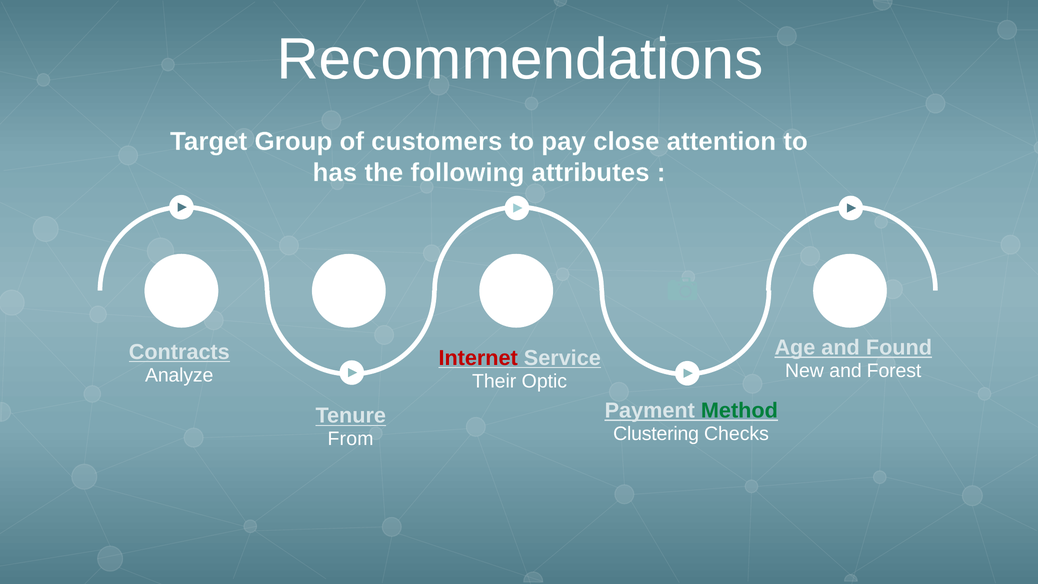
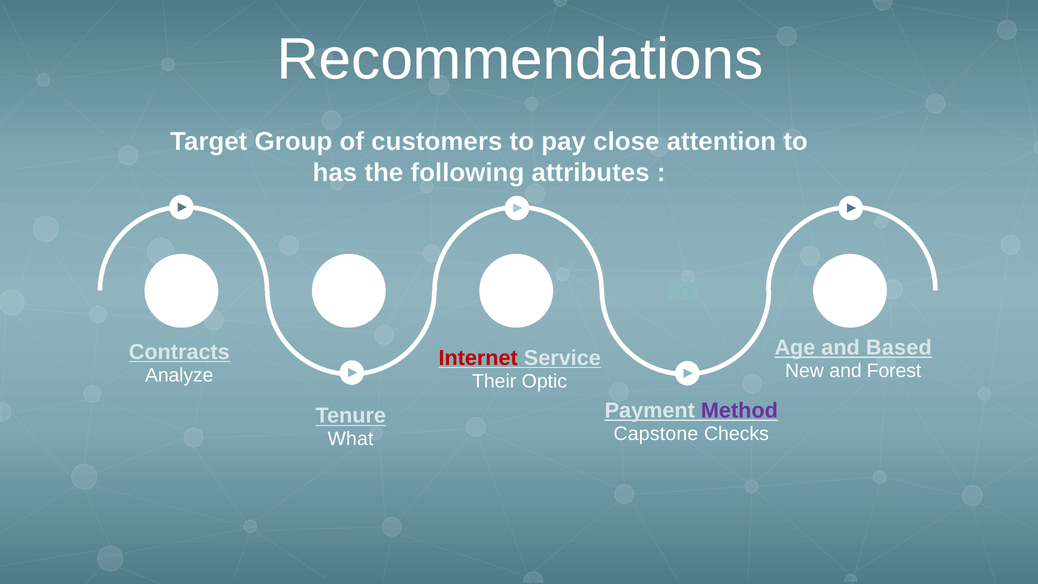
Found: Found -> Based (899, 348)
Method colour: green -> purple (739, 411)
Clustering: Clustering -> Capstone (656, 434)
From: From -> What (351, 439)
